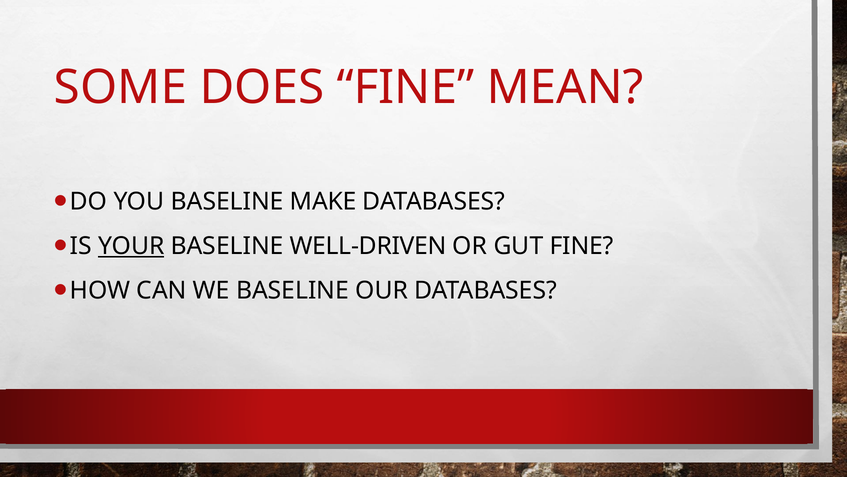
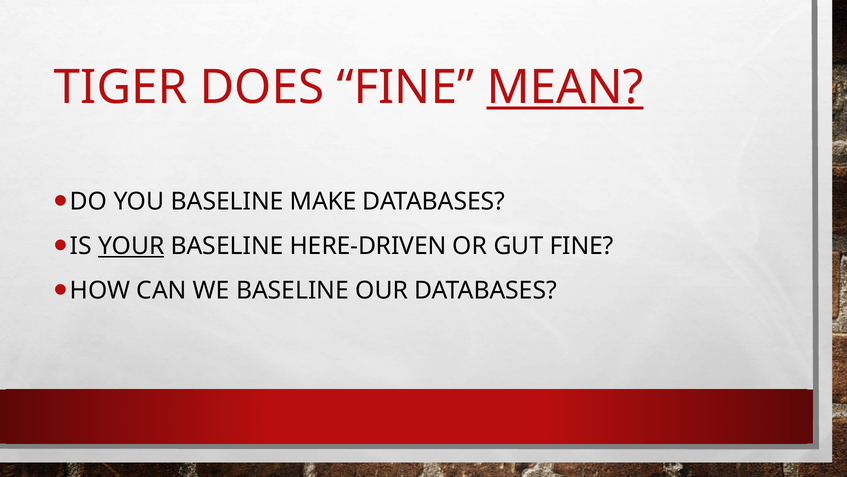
SOME: SOME -> TIGER (121, 87)
MEAN underline: none -> present (565, 87)
WELL-DRIVEN: WELL-DRIVEN -> HERE-DRIVEN (368, 246)
